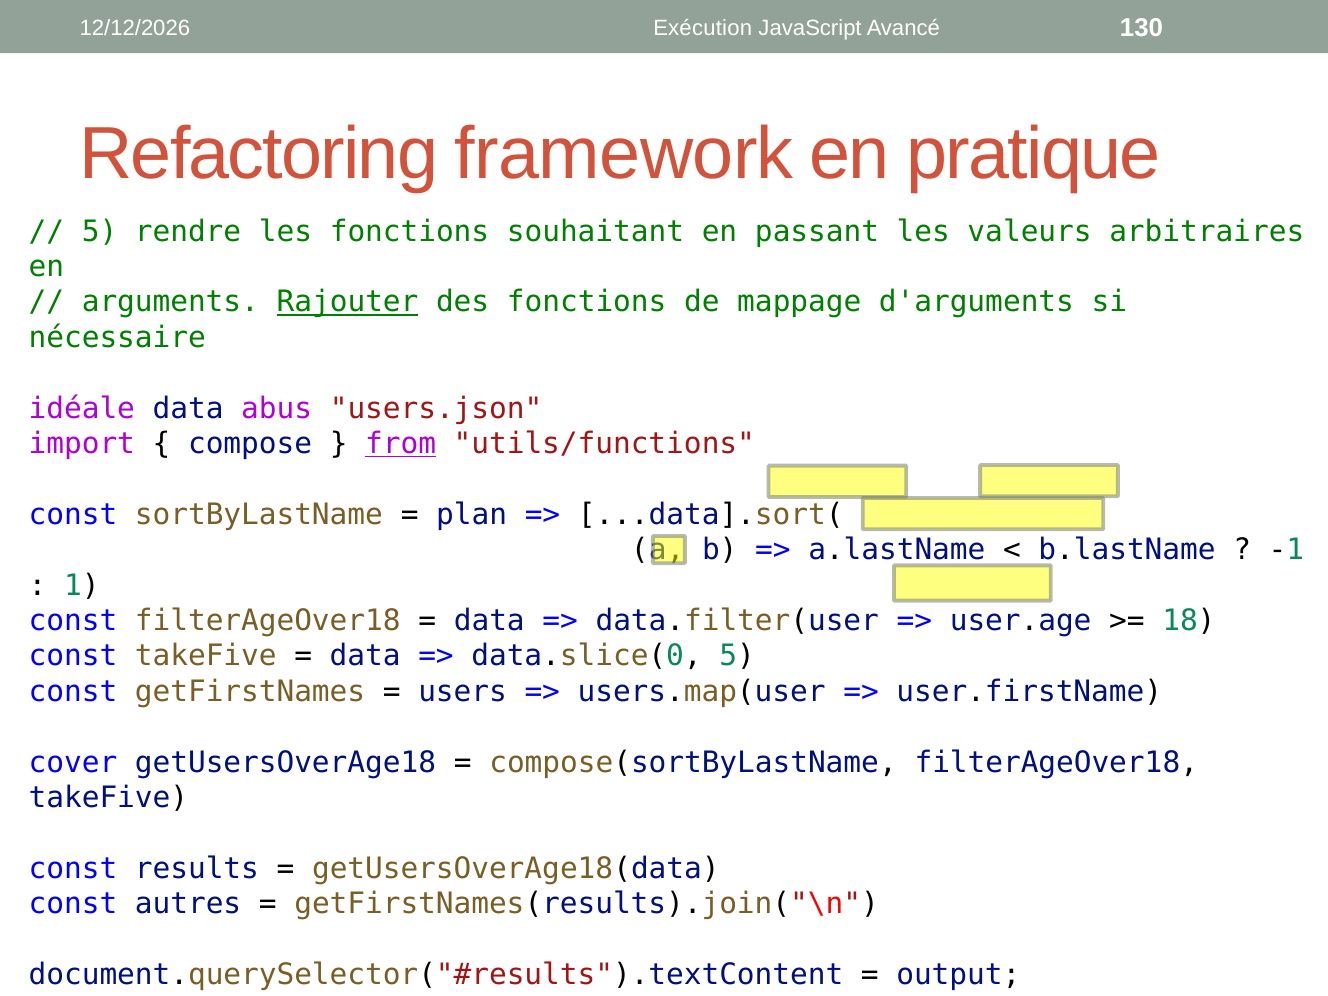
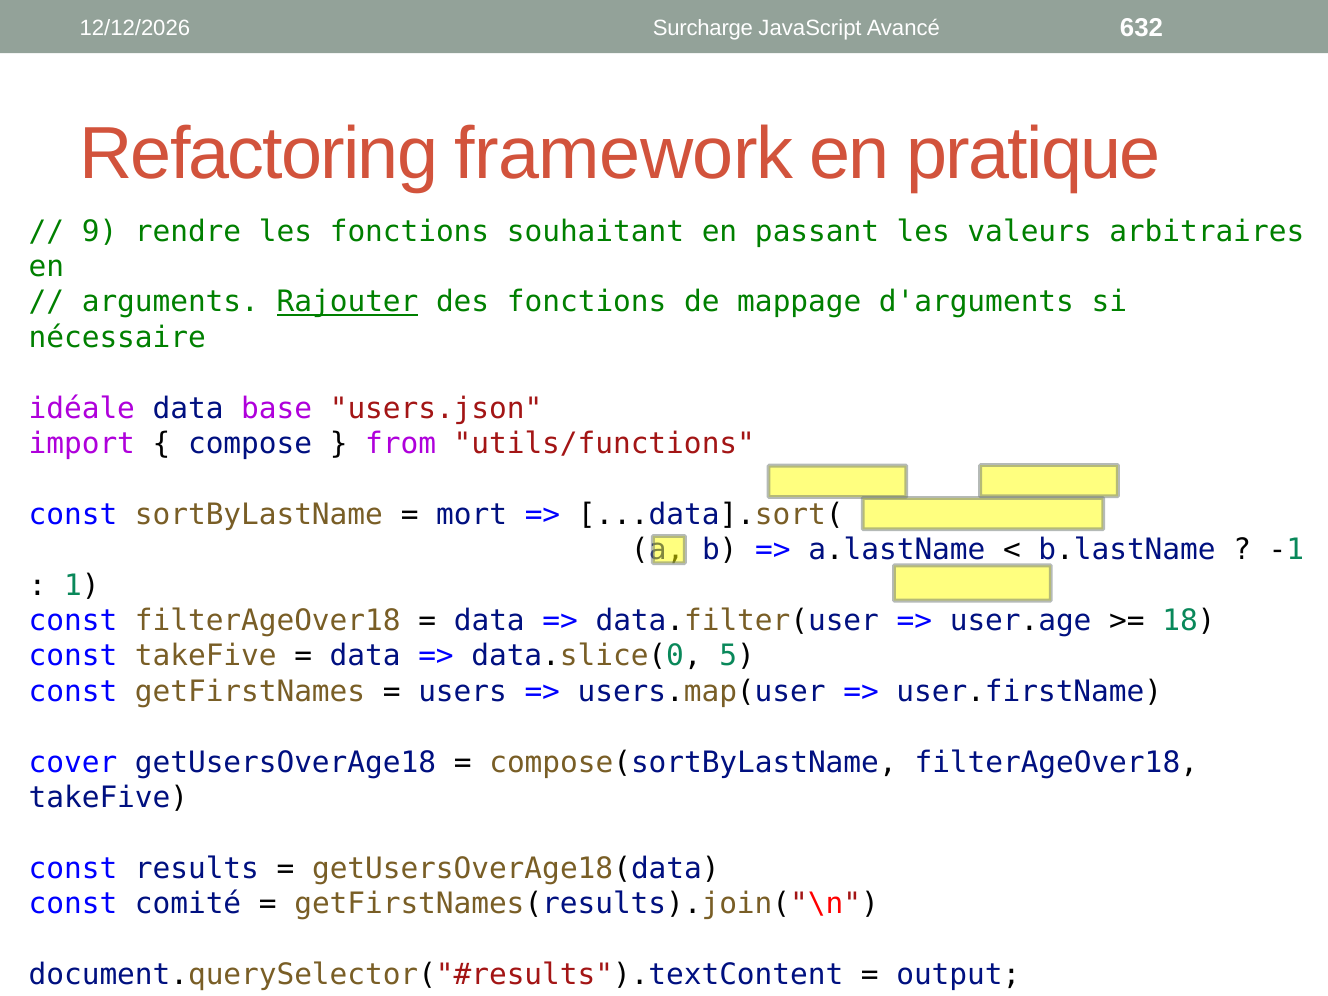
Exécution: Exécution -> Surcharge (703, 28)
130: 130 -> 632 (1142, 28)
5: 5 -> 9 (100, 231)
abus: abus -> base (277, 408)
from underline: present -> none (401, 444)
plan: plan -> mort (472, 515)
autres: autres -> comité (188, 904)
